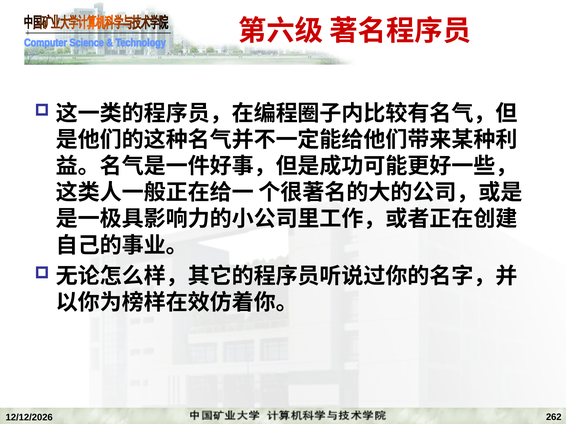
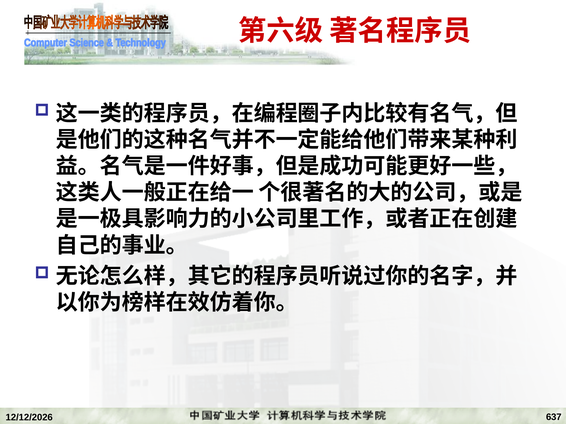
262: 262 -> 637 (554, 418)
